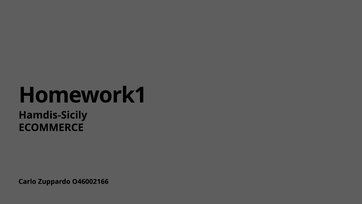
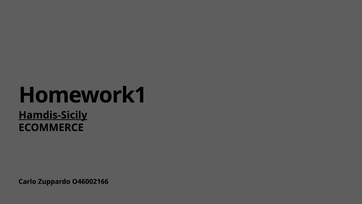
Hamdis-Sicily underline: none -> present (53, 115)
